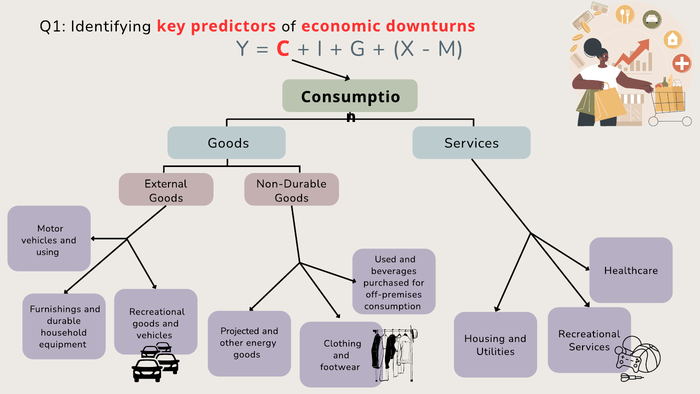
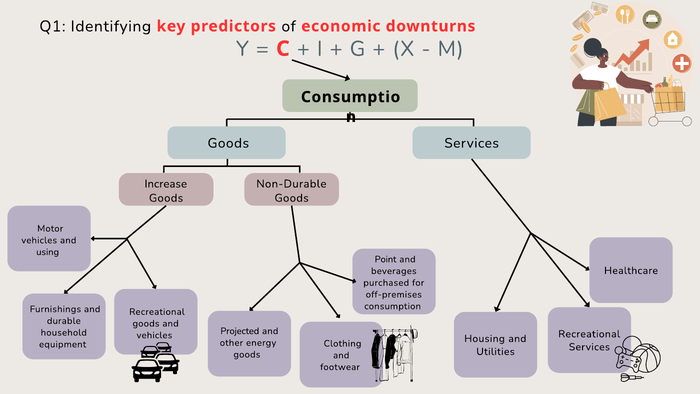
External: External -> Increase (166, 184)
Used: Used -> Point (386, 259)
